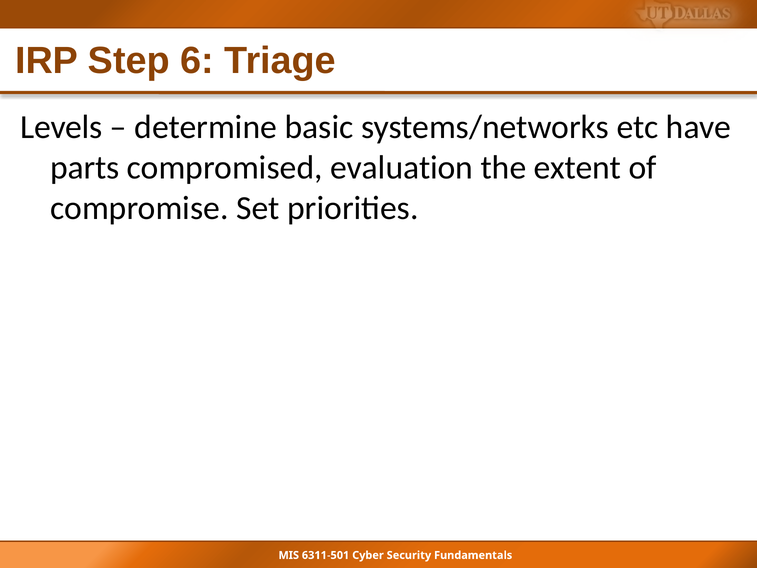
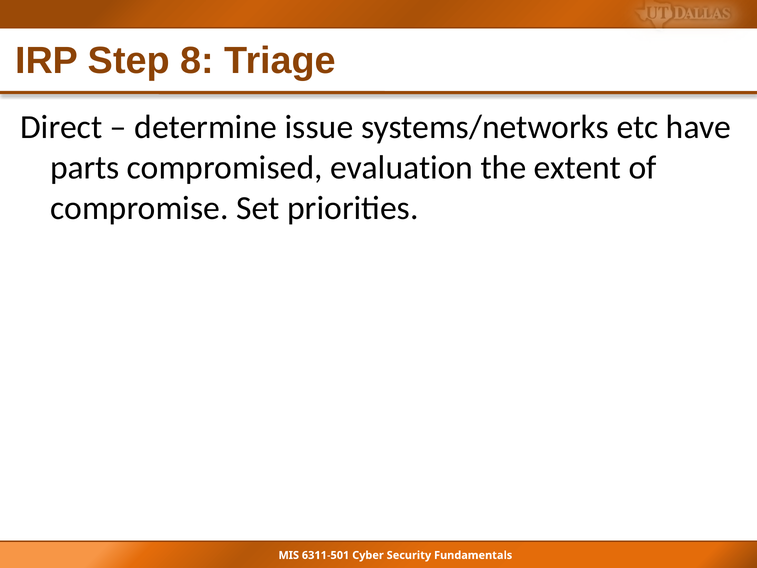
6: 6 -> 8 (197, 61)
Levels: Levels -> Direct (61, 127)
basic: basic -> issue (319, 127)
